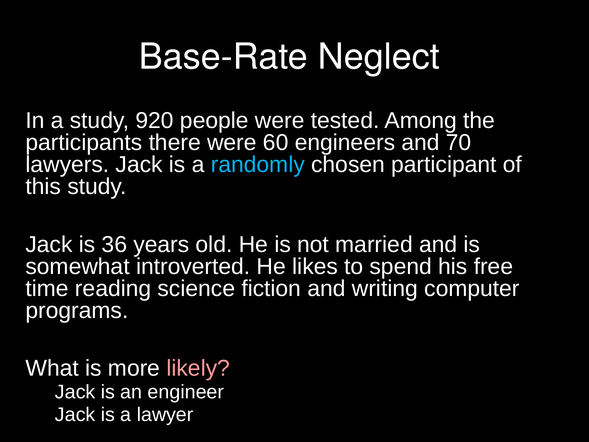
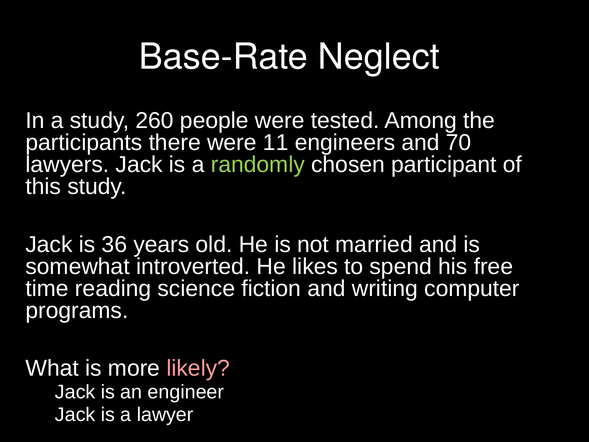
920: 920 -> 260 (155, 120)
60: 60 -> 11 (276, 142)
randomly colour: light blue -> light green (258, 164)
